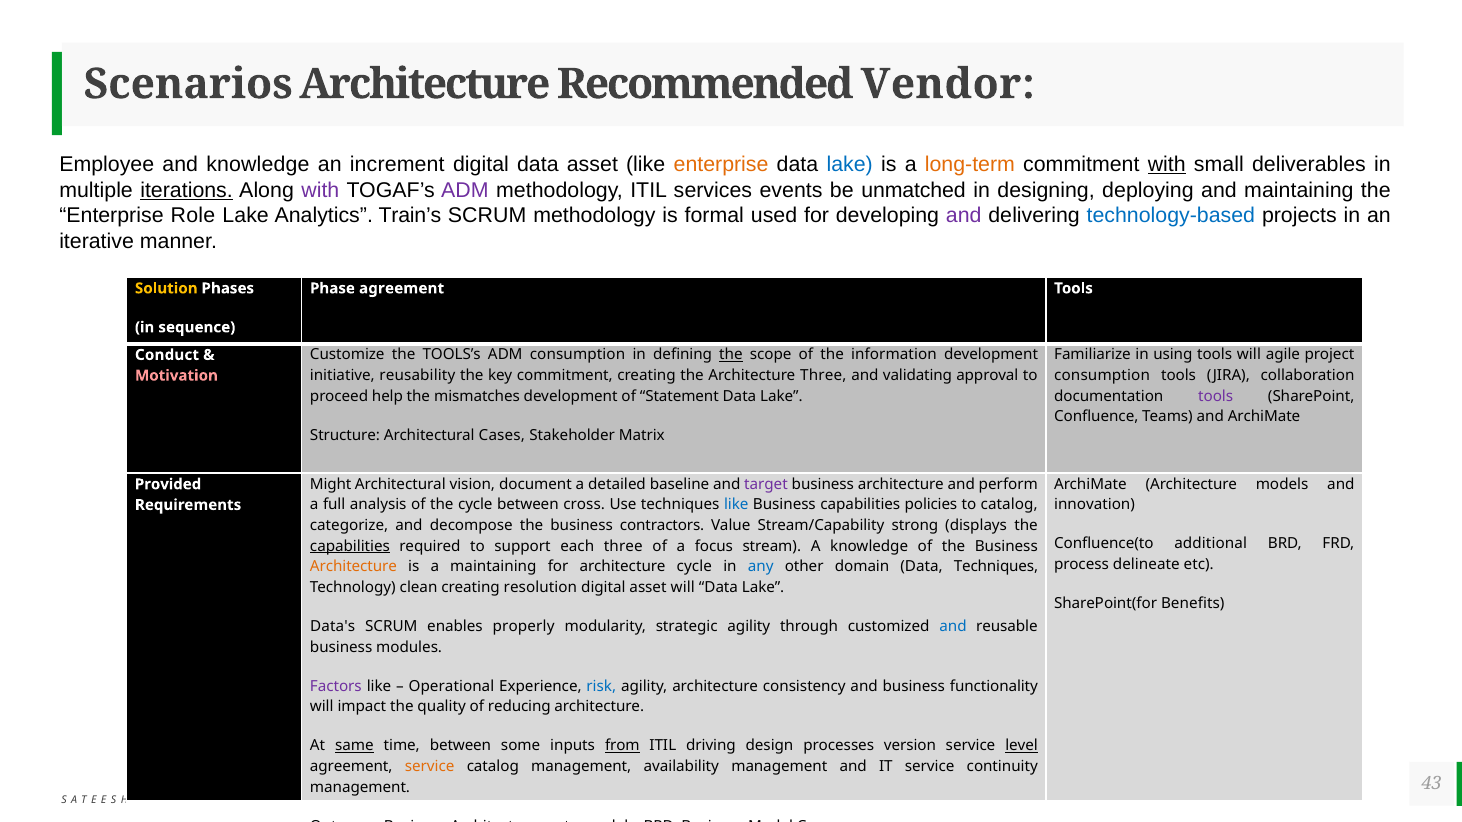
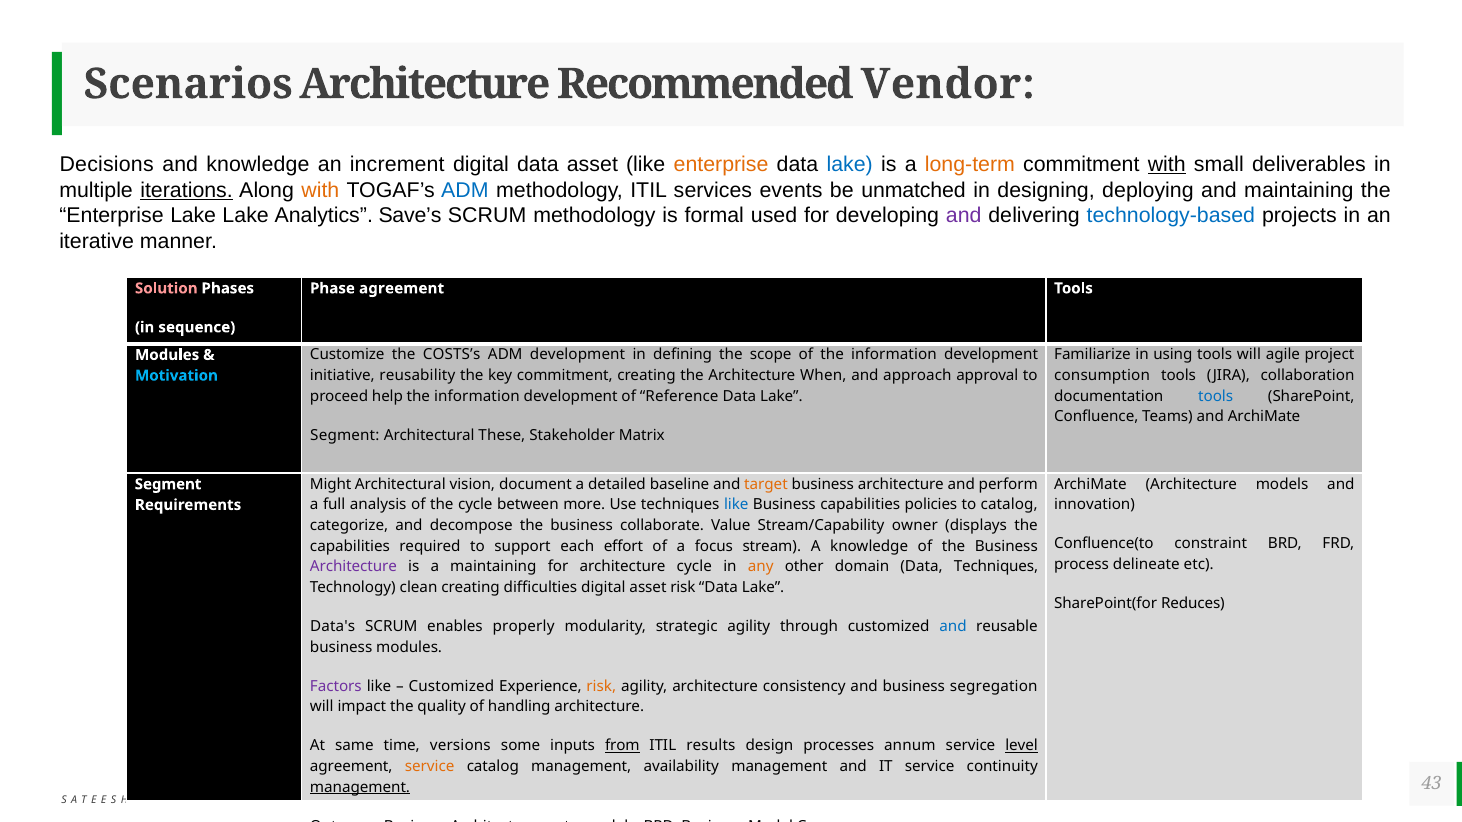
Employee: Employee -> Decisions (107, 165)
with colour: purple -> orange (320, 190)
ADM colour: purple -> blue (465, 190)
Enterprise Role: Role -> Lake (193, 216)
Train’s: Train’s -> Save’s (410, 216)
Solution colour: yellow -> pink (166, 288)
TOOLS’s: TOOLS’s -> COSTS’s (452, 355)
ADM consumption: consumption -> development (578, 355)
the underline: present -> none (731, 355)
Conduct: Conduct -> Modules (167, 355)
Architecture Three: Three -> When (823, 376)
validating: validating -> approach (917, 376)
Motivation colour: pink -> light blue (176, 376)
mismatches: mismatches -> information (477, 396)
Statement: Statement -> Reference (679, 396)
tools colour: purple -> blue (1216, 396)
Structure: Structure -> Segment (345, 435)
Cases: Cases -> These (502, 435)
target colour: purple -> orange (766, 484)
Provided: Provided -> Segment (168, 484)
cross: cross -> more (584, 505)
contractors: contractors -> collaborate (662, 526)
strong: strong -> owner (915, 526)
additional: additional -> constraint (1211, 544)
capabilities underline: present -> none (350, 546)
each three: three -> effort (623, 546)
Architecture colour: orange -> purple (353, 567)
any colour: blue -> orange (761, 567)
resolution: resolution -> difficulties (540, 588)
asset will: will -> risk (683, 588)
Benefits: Benefits -> Reduces (1193, 604)
Operational: Operational -> Customized (451, 686)
risk colour: blue -> orange (601, 686)
functionality: functionality -> segregation (994, 686)
reducing: reducing -> handling (519, 707)
same underline: present -> none (354, 746)
time between: between -> versions (460, 746)
driving: driving -> results (711, 746)
version: version -> annum (910, 746)
management underline: none -> present (360, 788)
